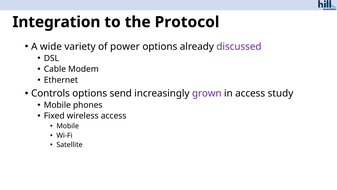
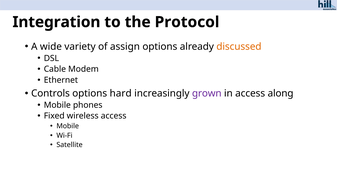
power: power -> assign (125, 47)
discussed colour: purple -> orange (239, 47)
send: send -> hard (121, 93)
study: study -> along (281, 93)
